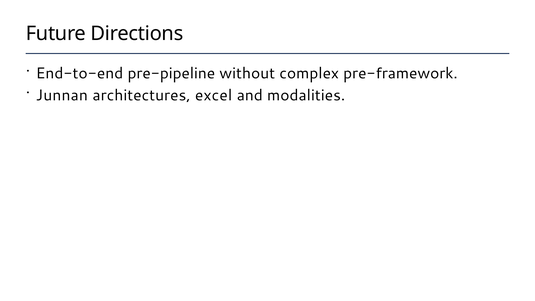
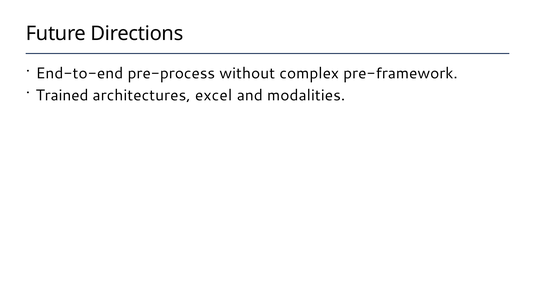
pre-pipeline: pre-pipeline -> pre-process (171, 73)
Junnan: Junnan -> Trained (62, 95)
